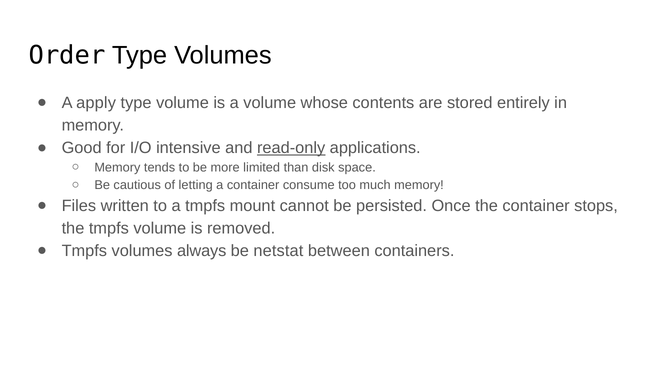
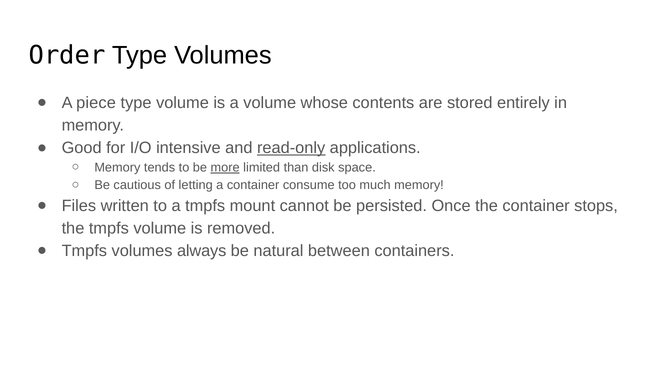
apply: apply -> piece (96, 103)
more underline: none -> present (225, 168)
netstat: netstat -> natural (278, 251)
